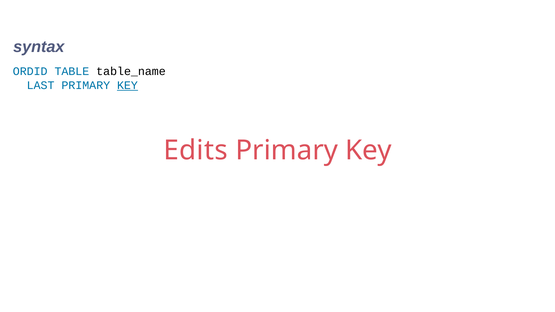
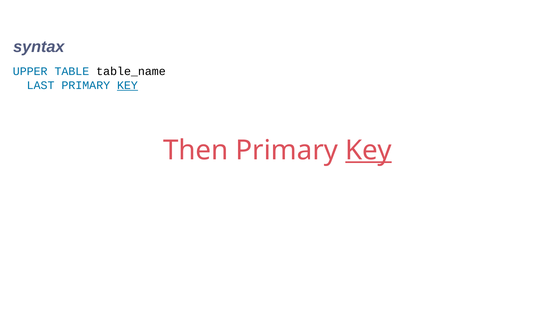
ORDID: ORDID -> UPPER (30, 71)
Edits: Edits -> Then (196, 150)
Key underline: none -> present (368, 150)
